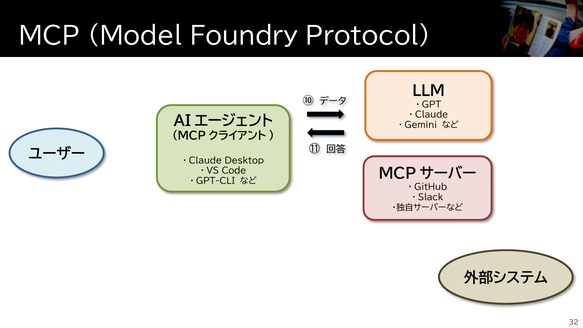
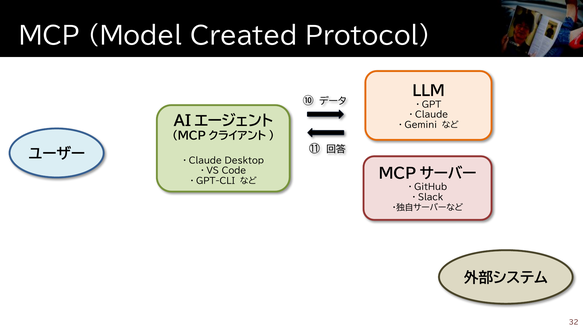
Foundry: Foundry -> Created (244, 36)
